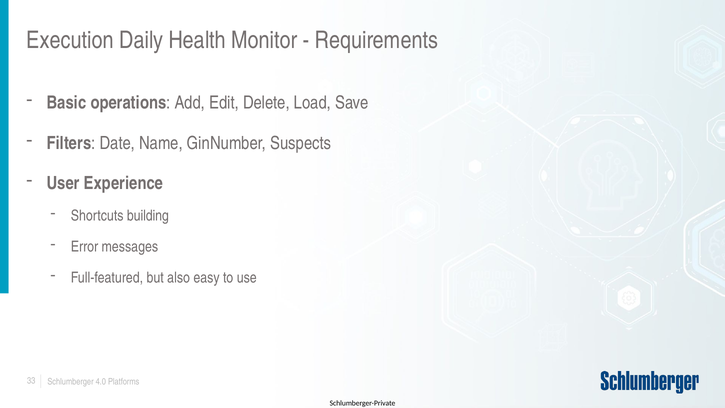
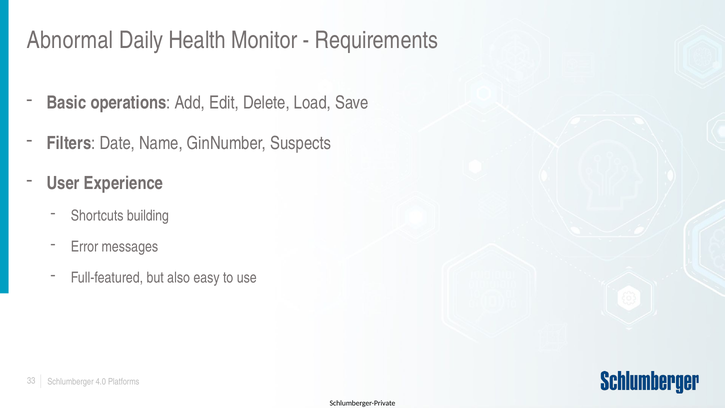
Execution: Execution -> Abnormal (70, 40)
